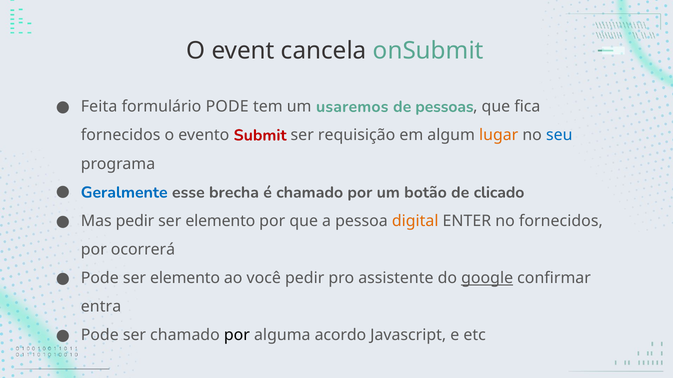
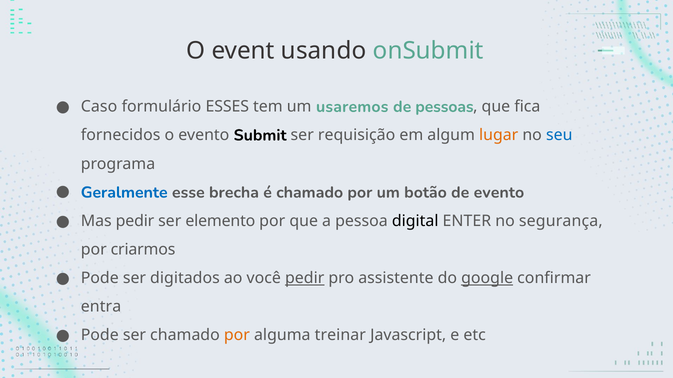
cancela: cancela -> usando (324, 51)
Feita: Feita -> Caso (99, 107)
formulário PODE: PODE -> ESSES (227, 107)
Submit colour: red -> black (260, 135)
de clicado: clicado -> evento (499, 193)
digital colour: orange -> black (415, 221)
no fornecidos: fornecidos -> segurança (561, 221)
ocorrerá: ocorrerá -> criarmos (143, 250)
Pode ser elemento: elemento -> digitados (185, 279)
pedir underline: none -> present (305, 279)
por colour: black -> orange (237, 336)
acordo: acordo -> treinar (340, 336)
